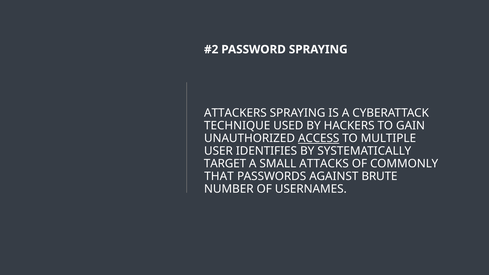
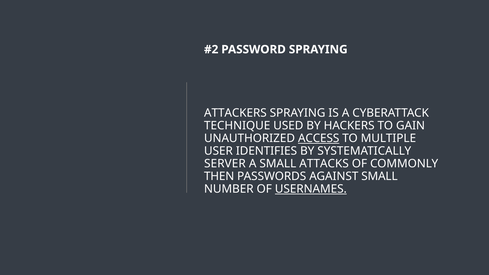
TARGET: TARGET -> SERVER (225, 164)
THAT: THAT -> THEN (219, 176)
AGAINST BRUTE: BRUTE -> SMALL (379, 176)
USERNAMES underline: none -> present (311, 189)
